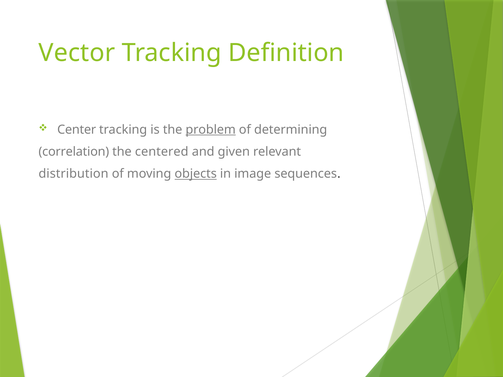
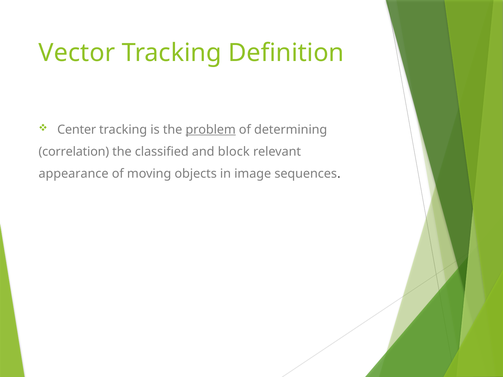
centered: centered -> classified (162, 152)
given: given -> block (234, 152)
distribution: distribution -> appearance (74, 174)
objects underline: present -> none (196, 174)
